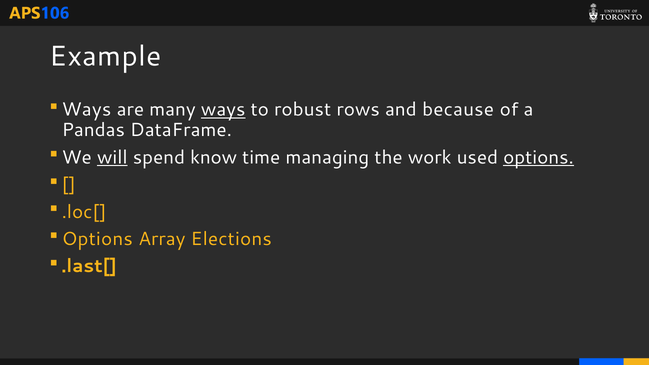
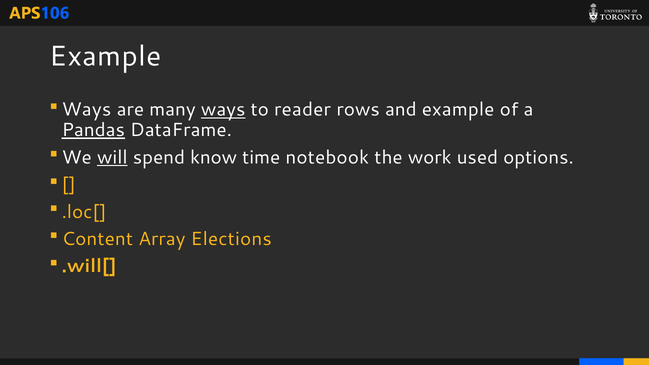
robust: robust -> reader (303, 110)
and because: because -> example (458, 110)
Pandas underline: none -> present (93, 130)
managing: managing -> notebook (327, 157)
options underline: present -> none (538, 157)
Options: Options -> Content (97, 239)
.last[: .last[ -> .will[ (89, 266)
